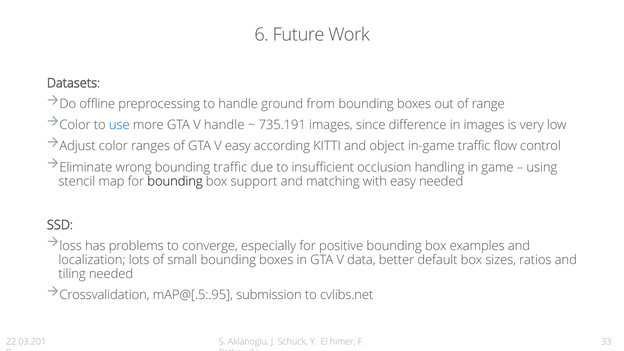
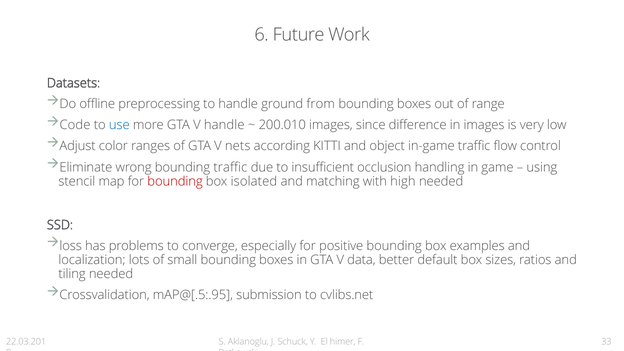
Color: Color -> Code (75, 125)
735.191: 735.191 -> 200.010 (282, 125)
V easy: easy -> nets (238, 146)
bounding colour: black -> red (175, 181)
support: support -> isolated (254, 181)
with easy: easy -> high (403, 181)
